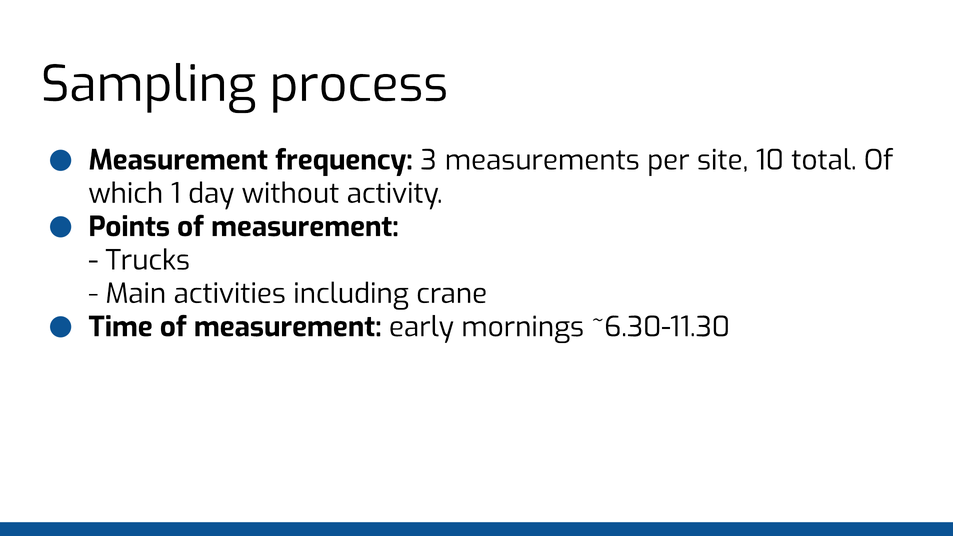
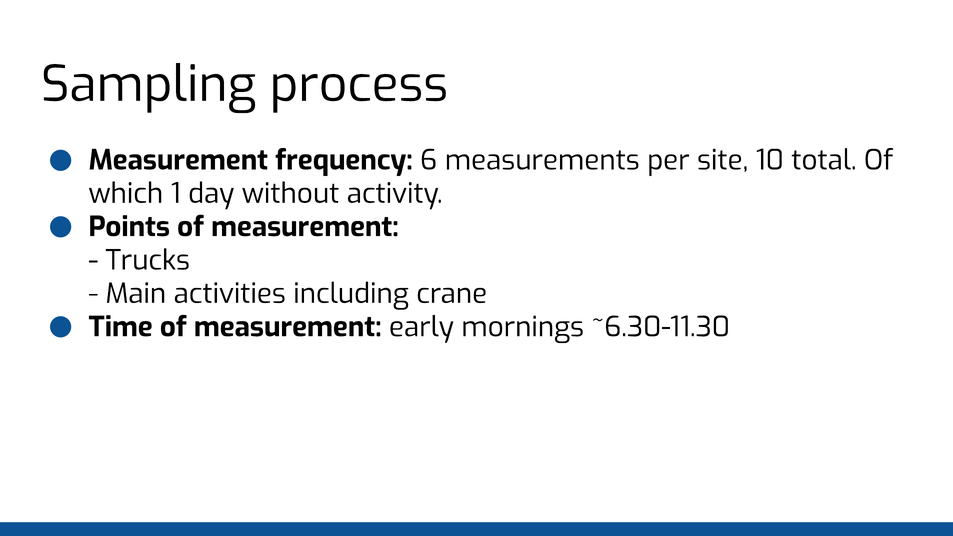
3: 3 -> 6 (429, 160)
